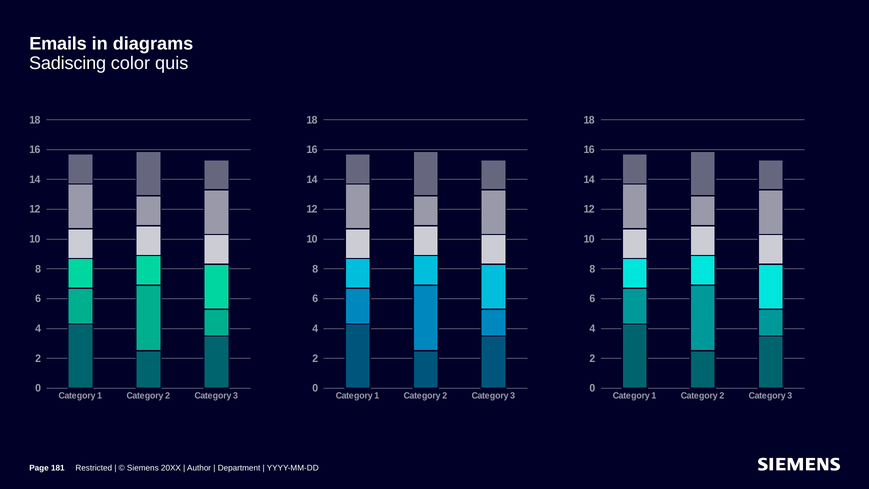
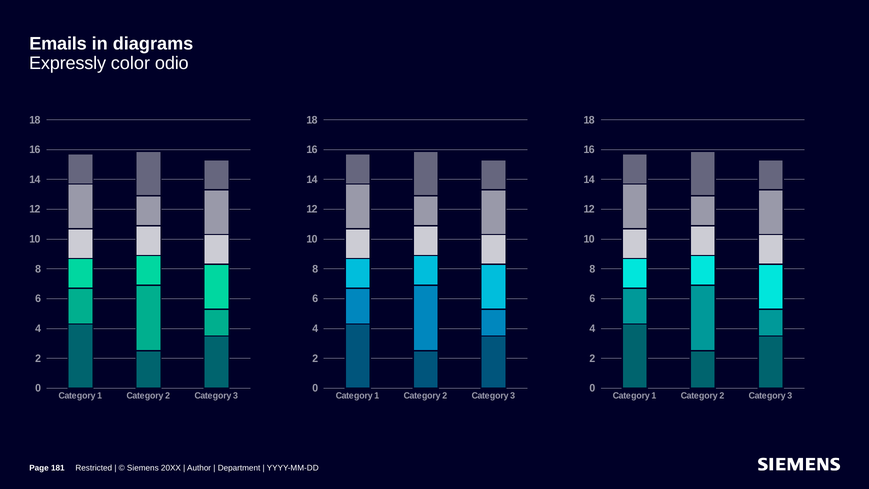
Sadiscing: Sadiscing -> Expressly (68, 63)
quis: quis -> odio (172, 63)
